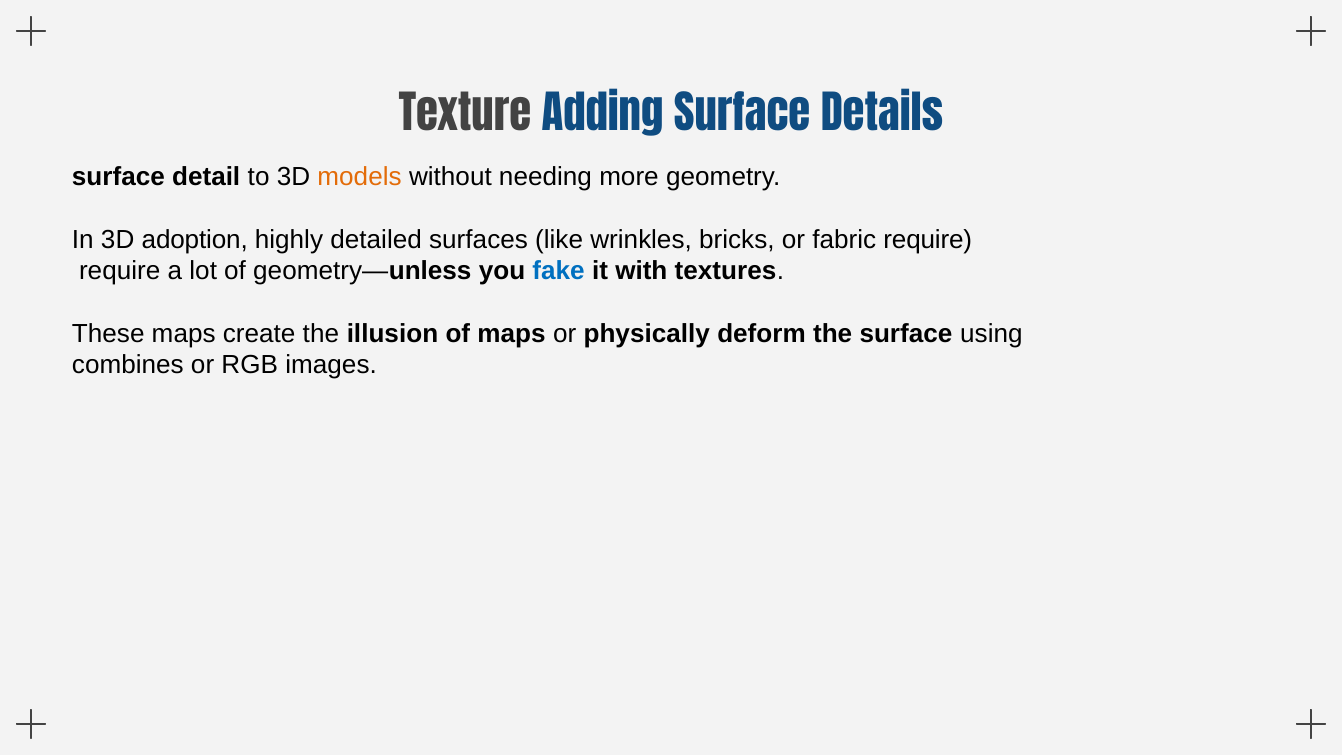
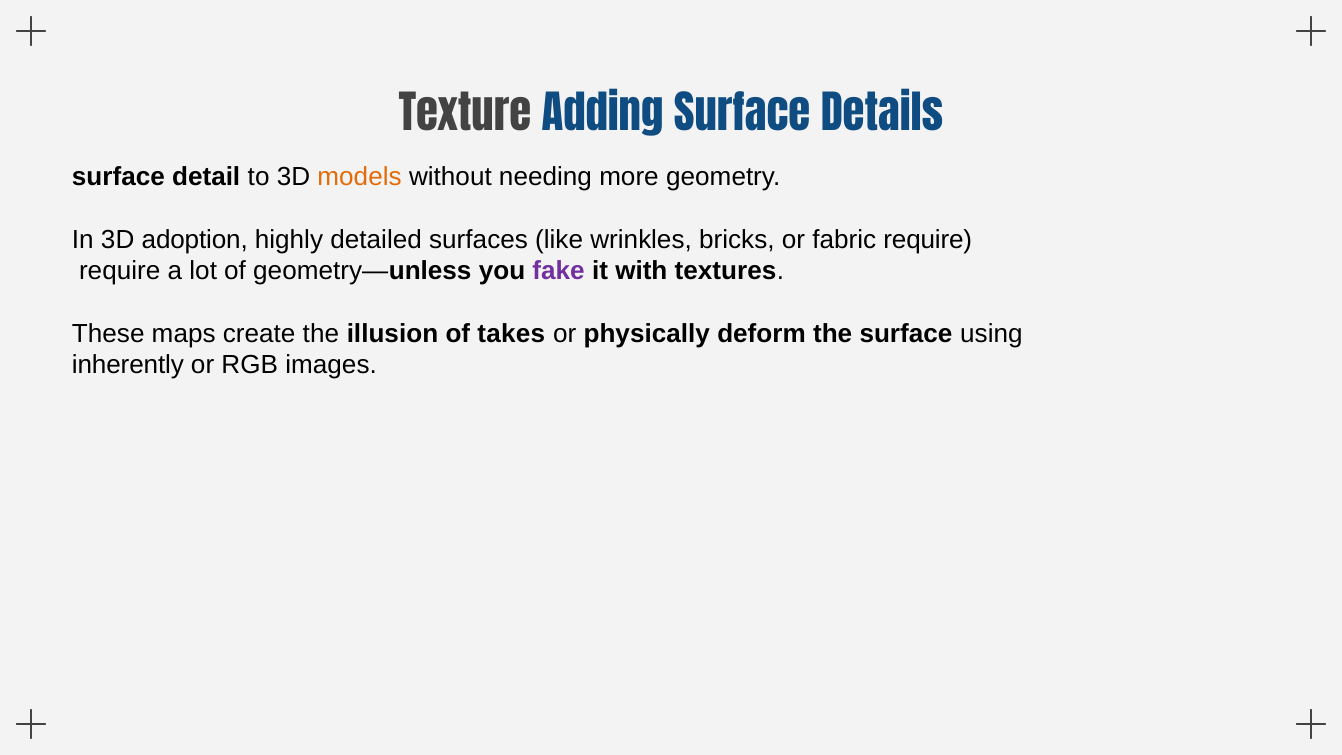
fake colour: blue -> purple (559, 271)
of maps: maps -> takes (511, 334)
combines: combines -> inherently (128, 365)
